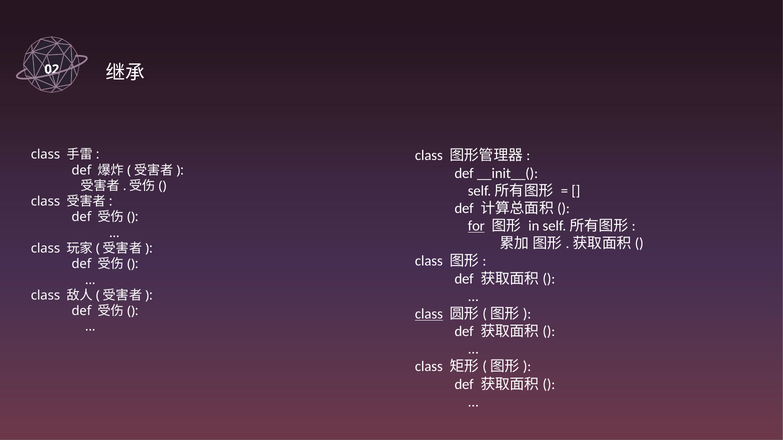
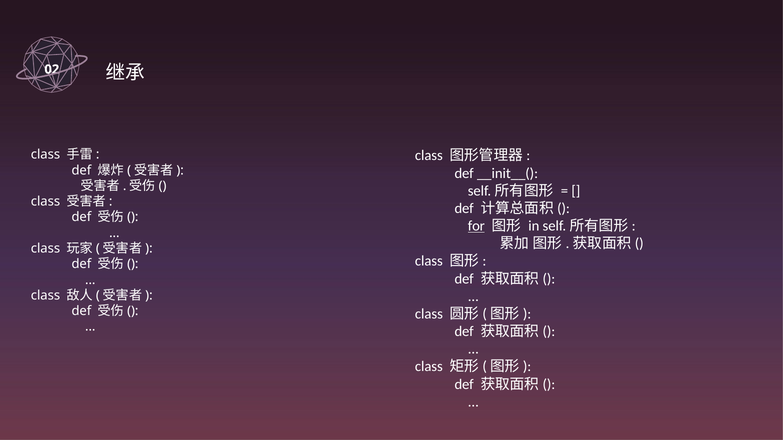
class underline: present -> none (429, 314)
